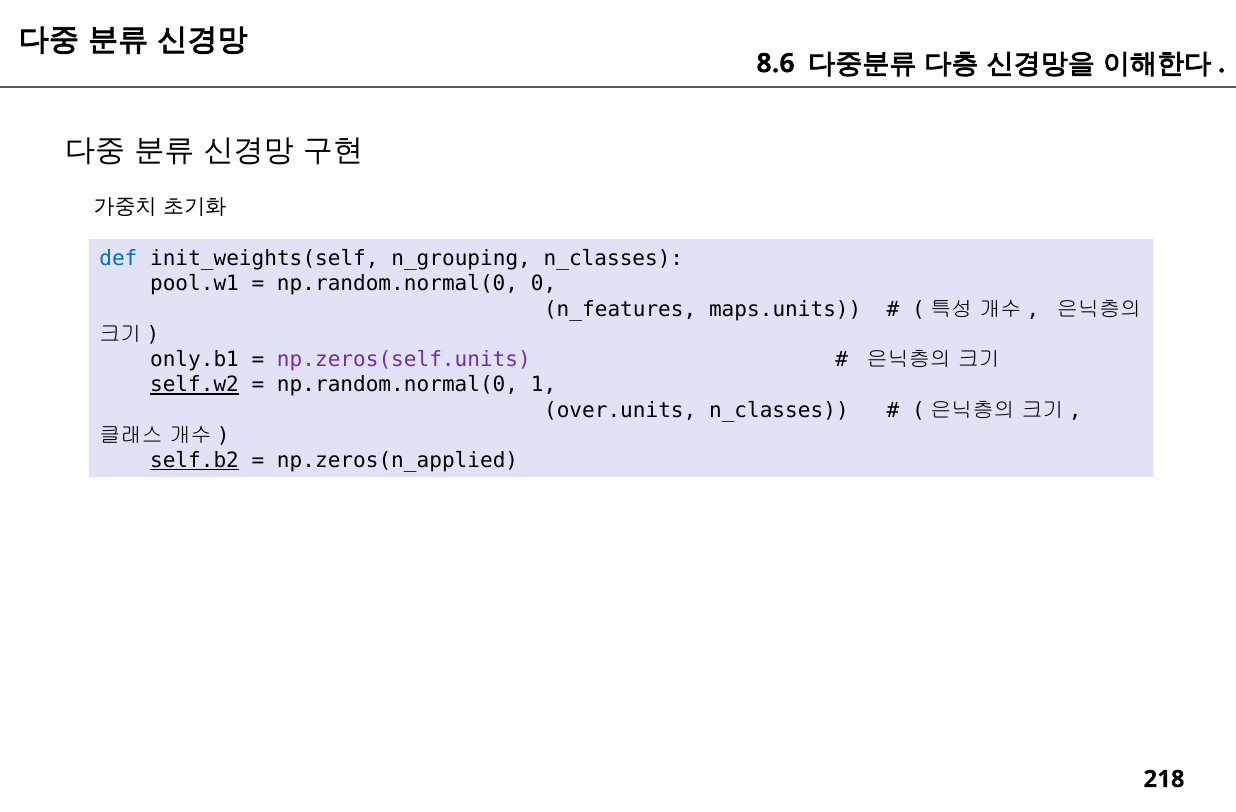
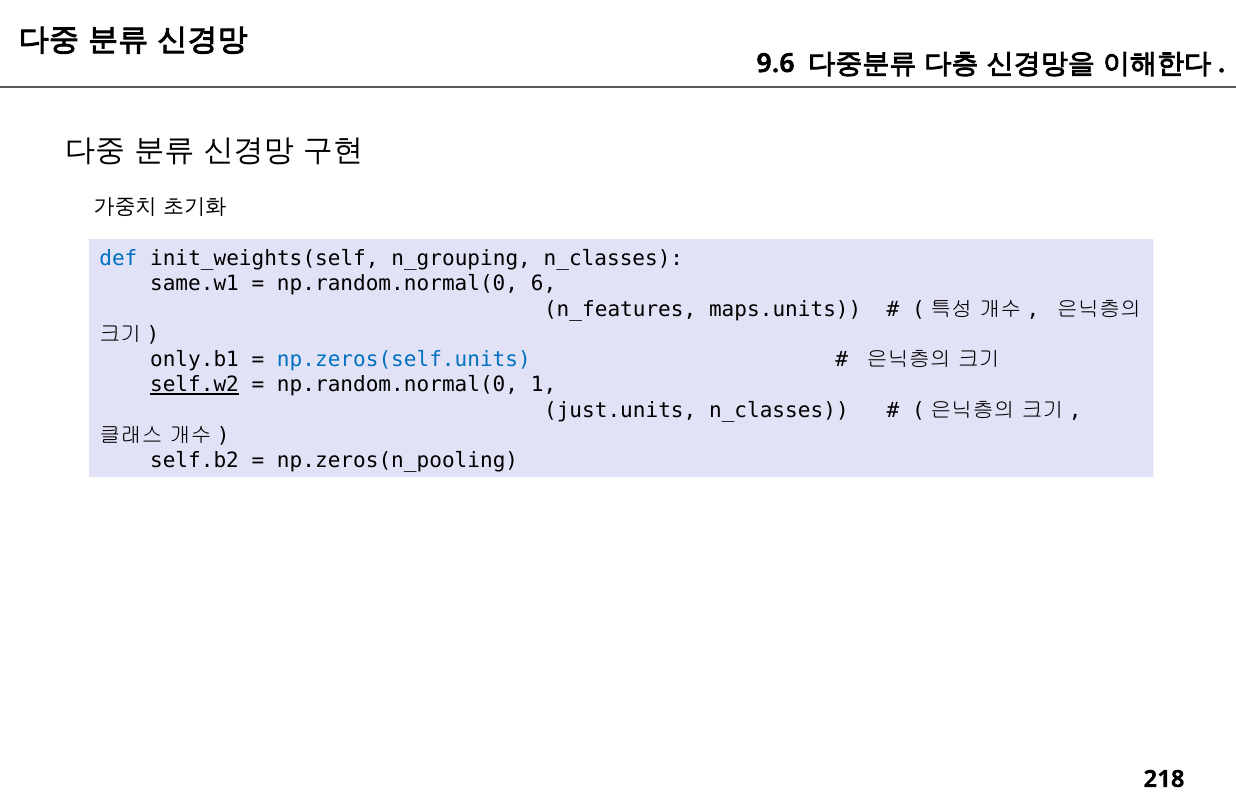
8.6: 8.6 -> 9.6 (776, 63)
pool.w1: pool.w1 -> same.w1 (194, 284)
0: 0 -> 6 (544, 284)
np.zeros(self.units colour: purple -> blue (404, 360)
over.units: over.units -> just.units (620, 410)
self.b2 underline: present -> none (194, 461)
np.zeros(n_applied: np.zeros(n_applied -> np.zeros(n_pooling (398, 461)
